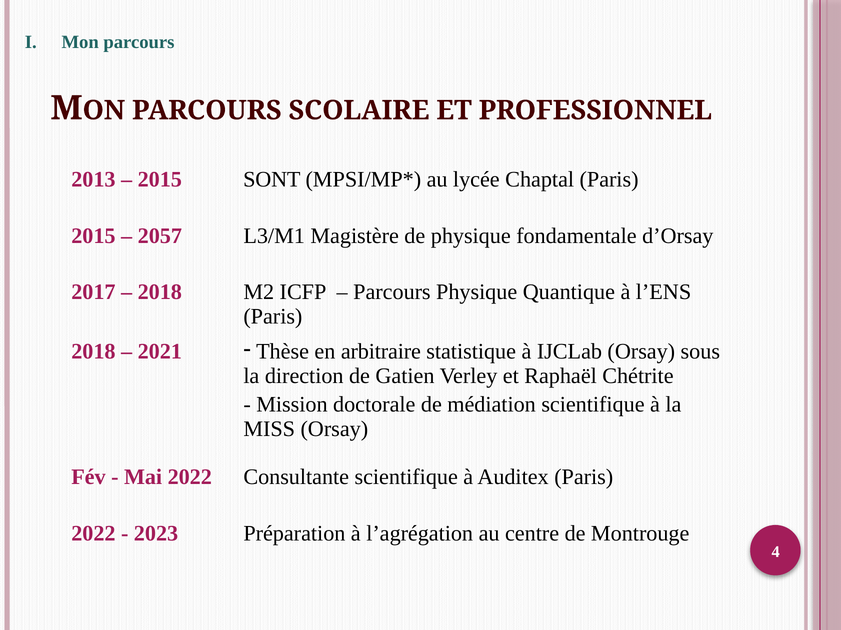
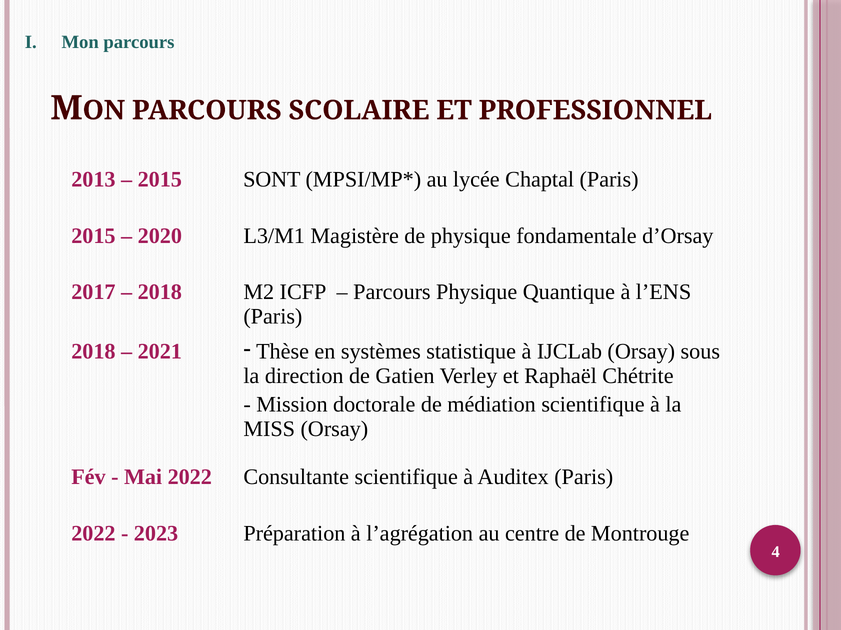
2057: 2057 -> 2020 (160, 236)
arbitraire: arbitraire -> systèmes (381, 352)
